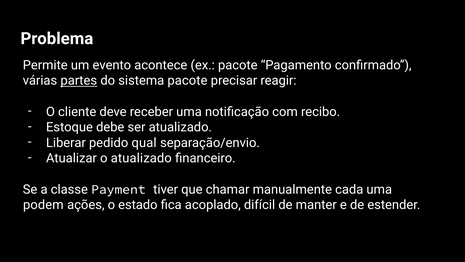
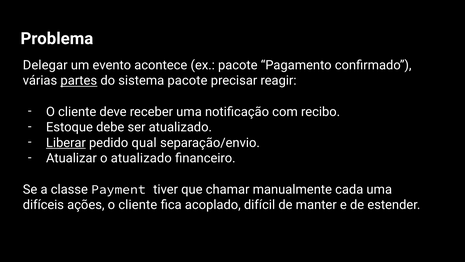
Permite: Permite -> Delegar (45, 65)
Liberar underline: none -> present (66, 143)
podem: podem -> difíceis (43, 205)
ações o estado: estado -> cliente (138, 205)
